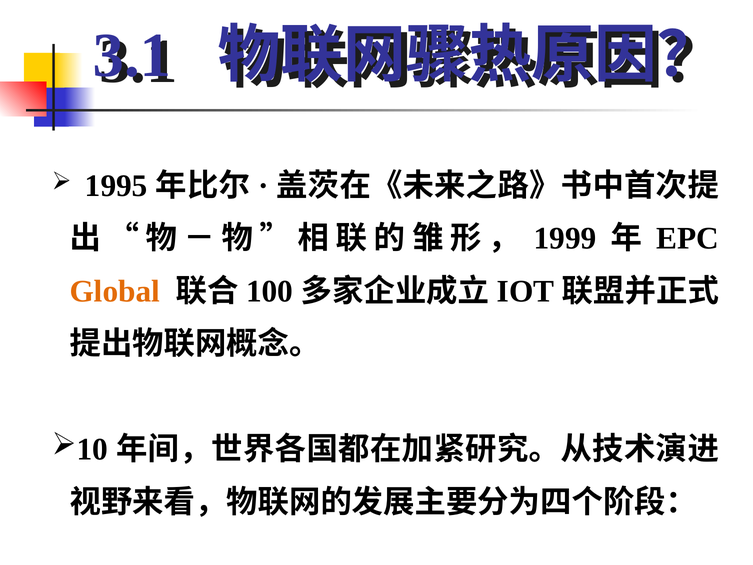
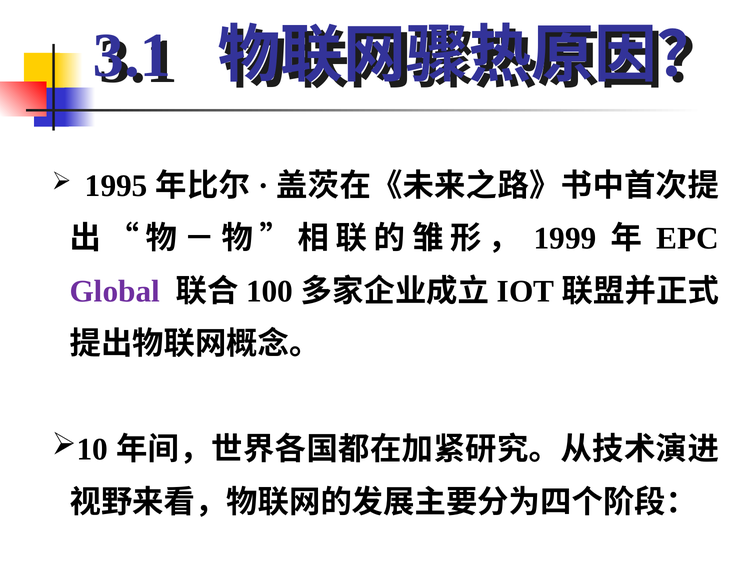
Global colour: orange -> purple (115, 291)
